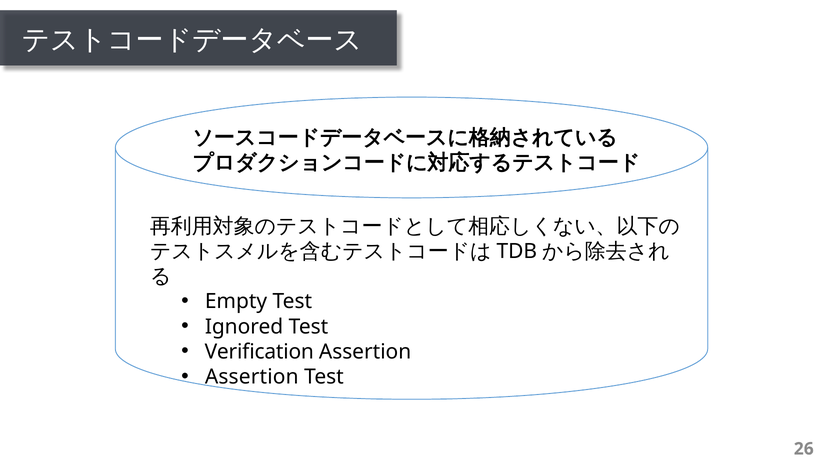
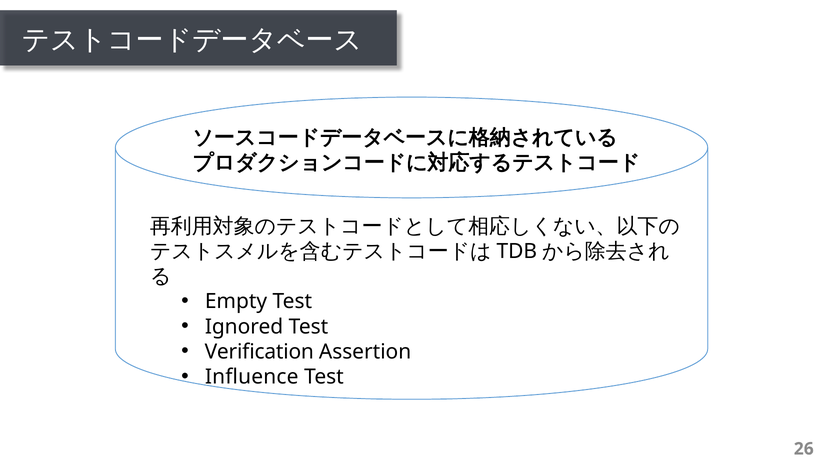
Assertion: Assertion -> Inﬂuence (252, 377)
